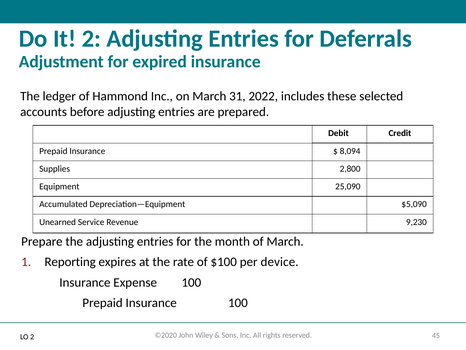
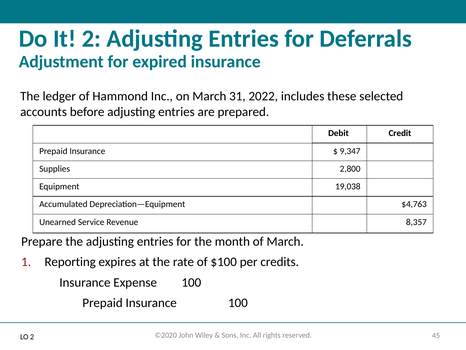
8,094: 8,094 -> 9,347 (350, 151)
25,090: 25,090 -> 19,038 (348, 186)
$5,090: $5,090 -> $4,763 (414, 204)
9,230: 9,230 -> 8,357 (416, 222)
device: device -> credits (280, 262)
